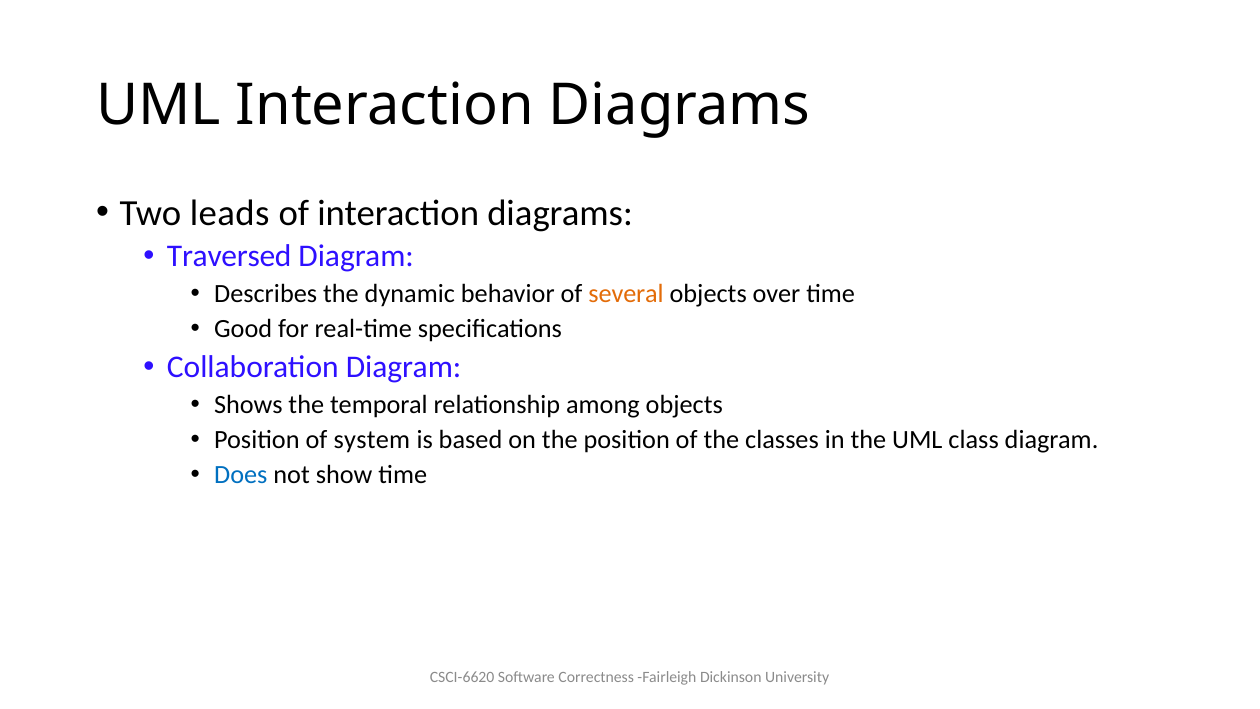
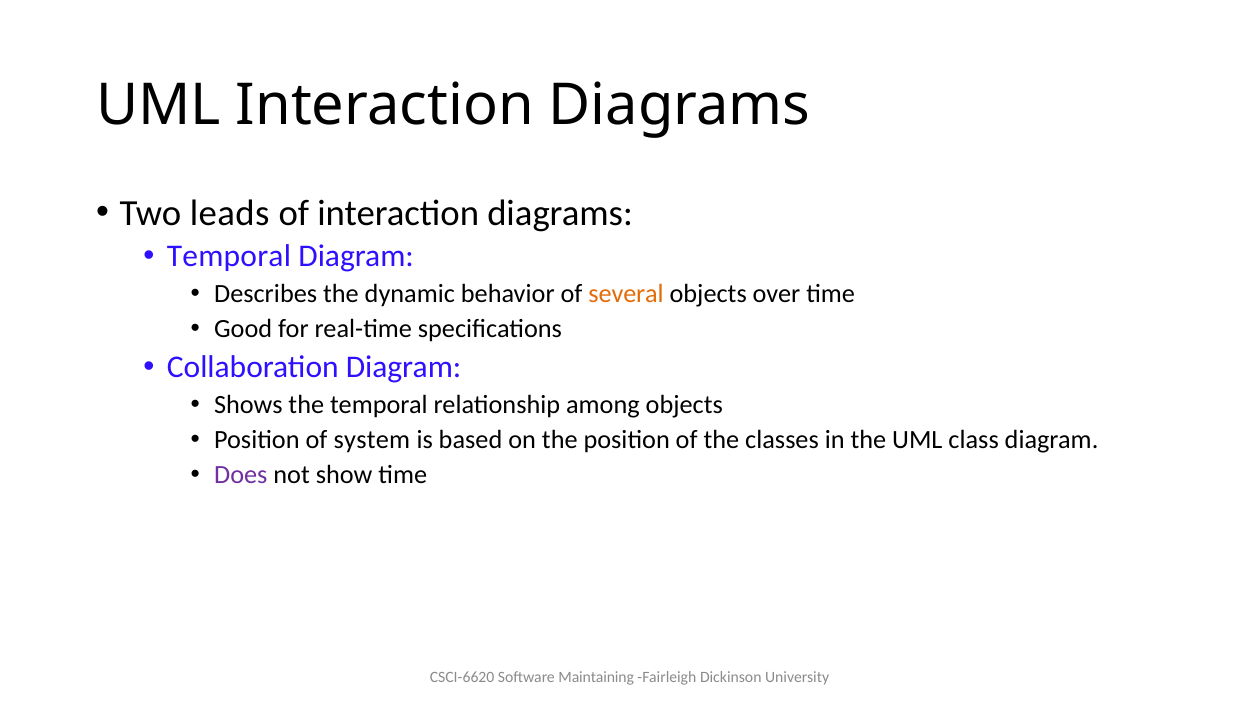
Traversed: Traversed -> Temporal (229, 256)
Does colour: blue -> purple (241, 474)
Correctness: Correctness -> Maintaining (596, 677)
